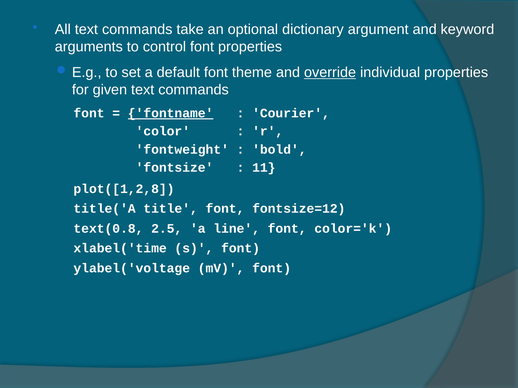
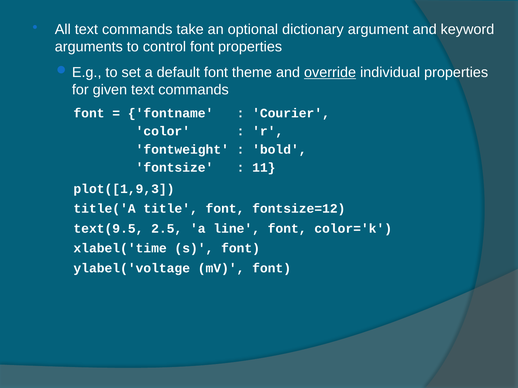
fontname underline: present -> none (171, 113)
plot([1,2,8: plot([1,2,8 -> plot([1,9,3 (124, 189)
text(0.8: text(0.8 -> text(9.5 (108, 229)
